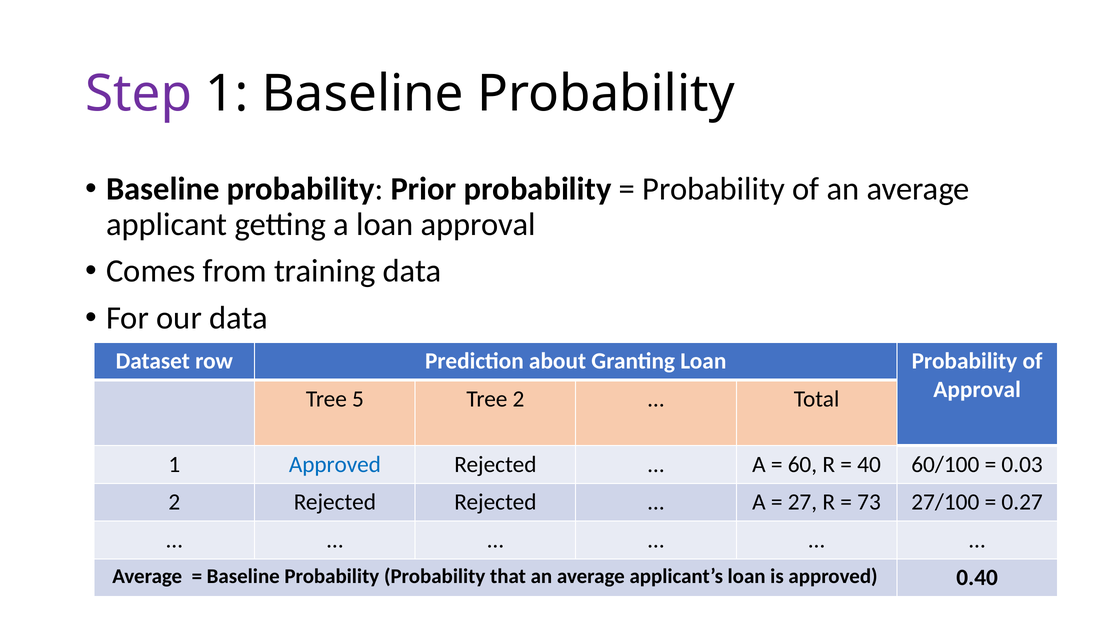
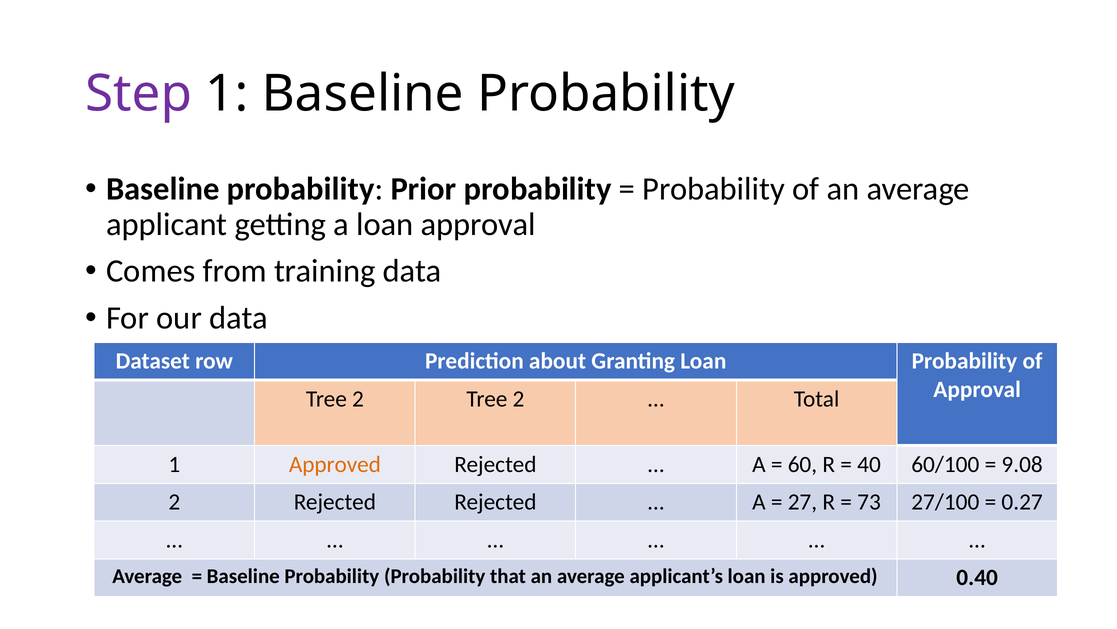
5: 5 -> 2 (358, 398)
Approved colour: blue -> orange (335, 464)
0.03: 0.03 -> 9.08 (1022, 464)
